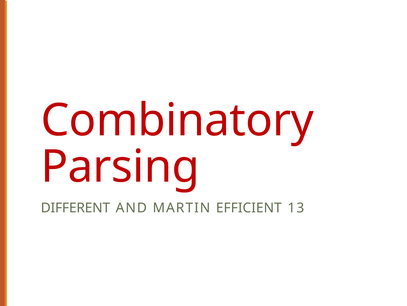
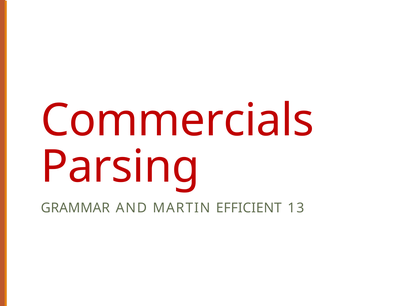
Combinatory: Combinatory -> Commercials (177, 120)
DIFFERENT: DIFFERENT -> GRAMMAR (75, 208)
